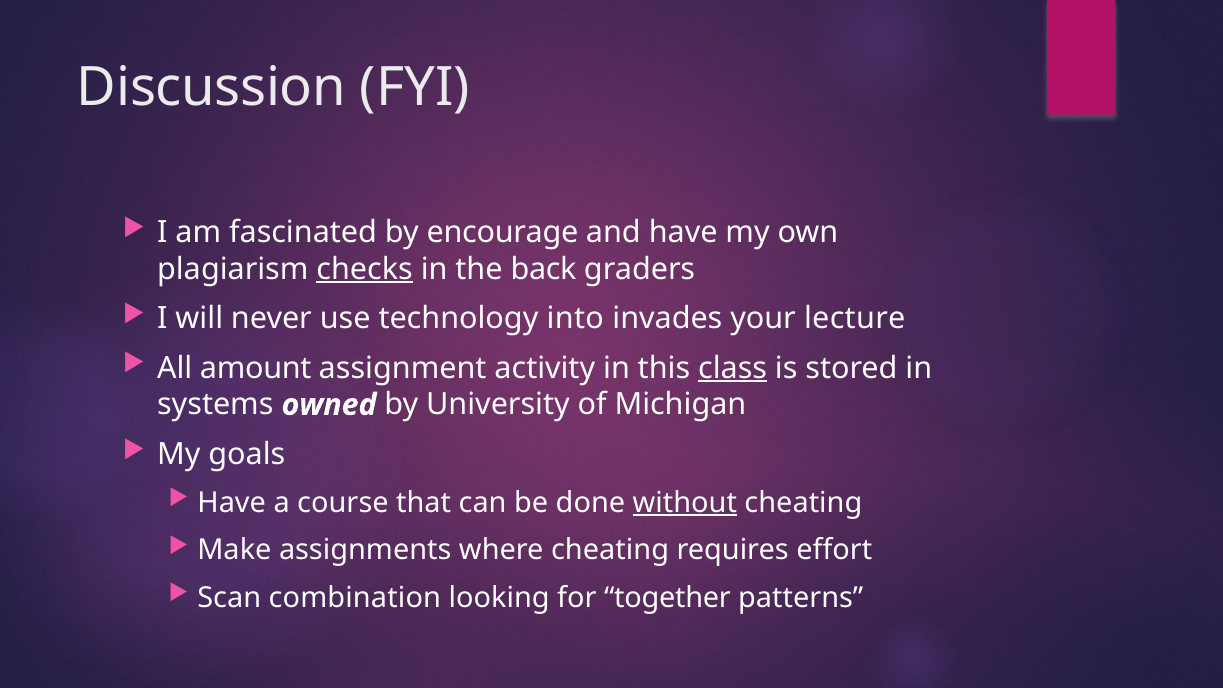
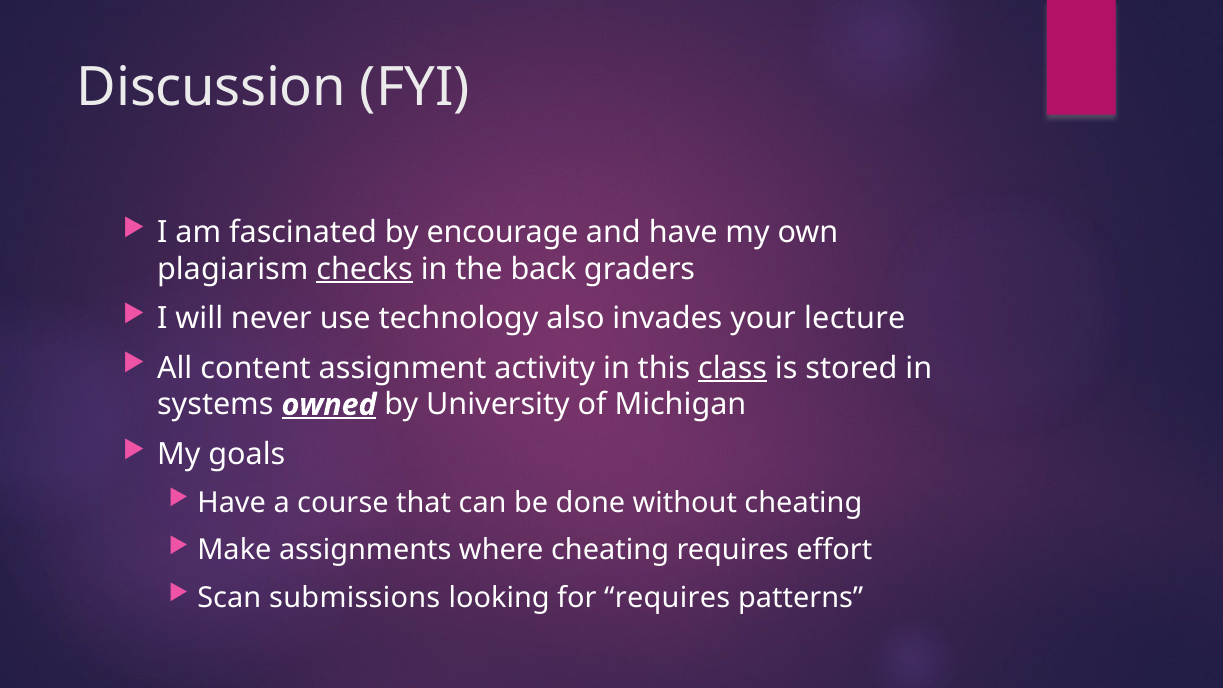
into: into -> also (575, 319)
amount: amount -> content (256, 368)
owned underline: none -> present (329, 405)
without underline: present -> none (685, 503)
combination: combination -> submissions (355, 597)
for together: together -> requires (667, 597)
